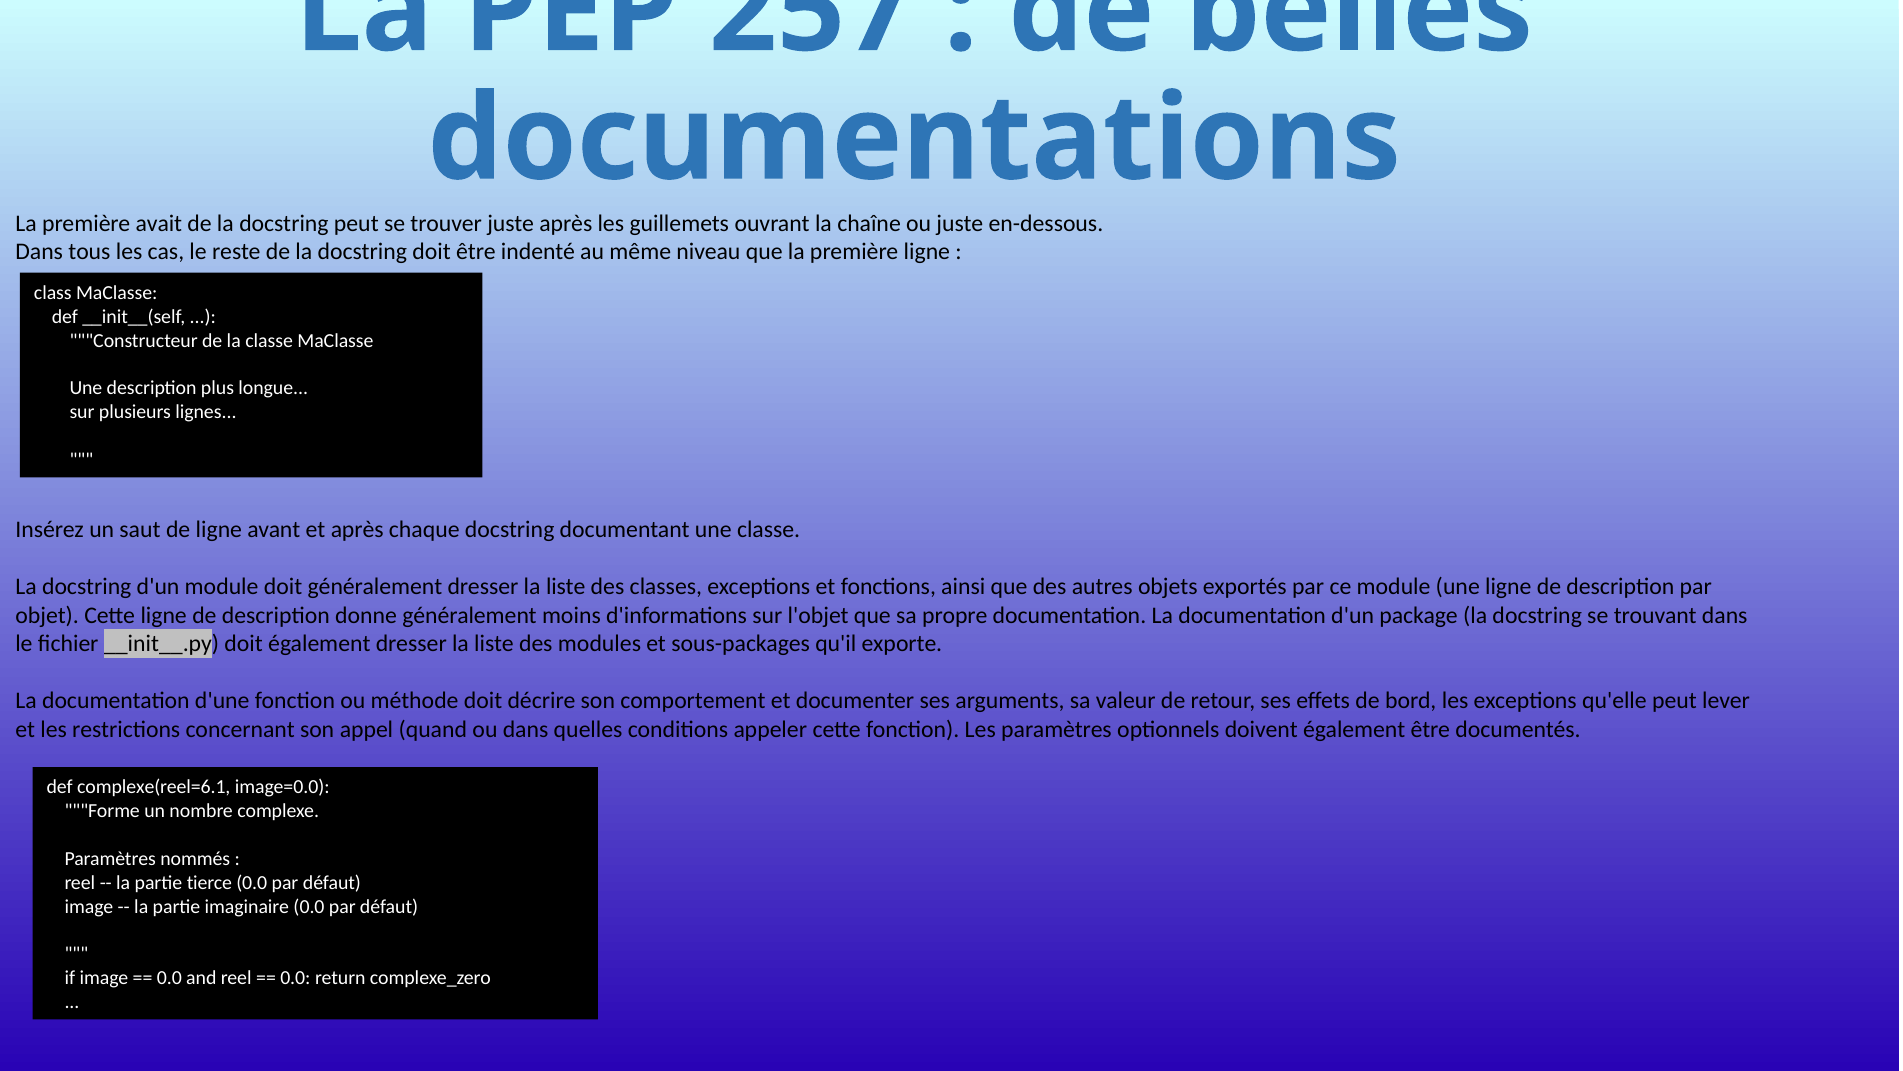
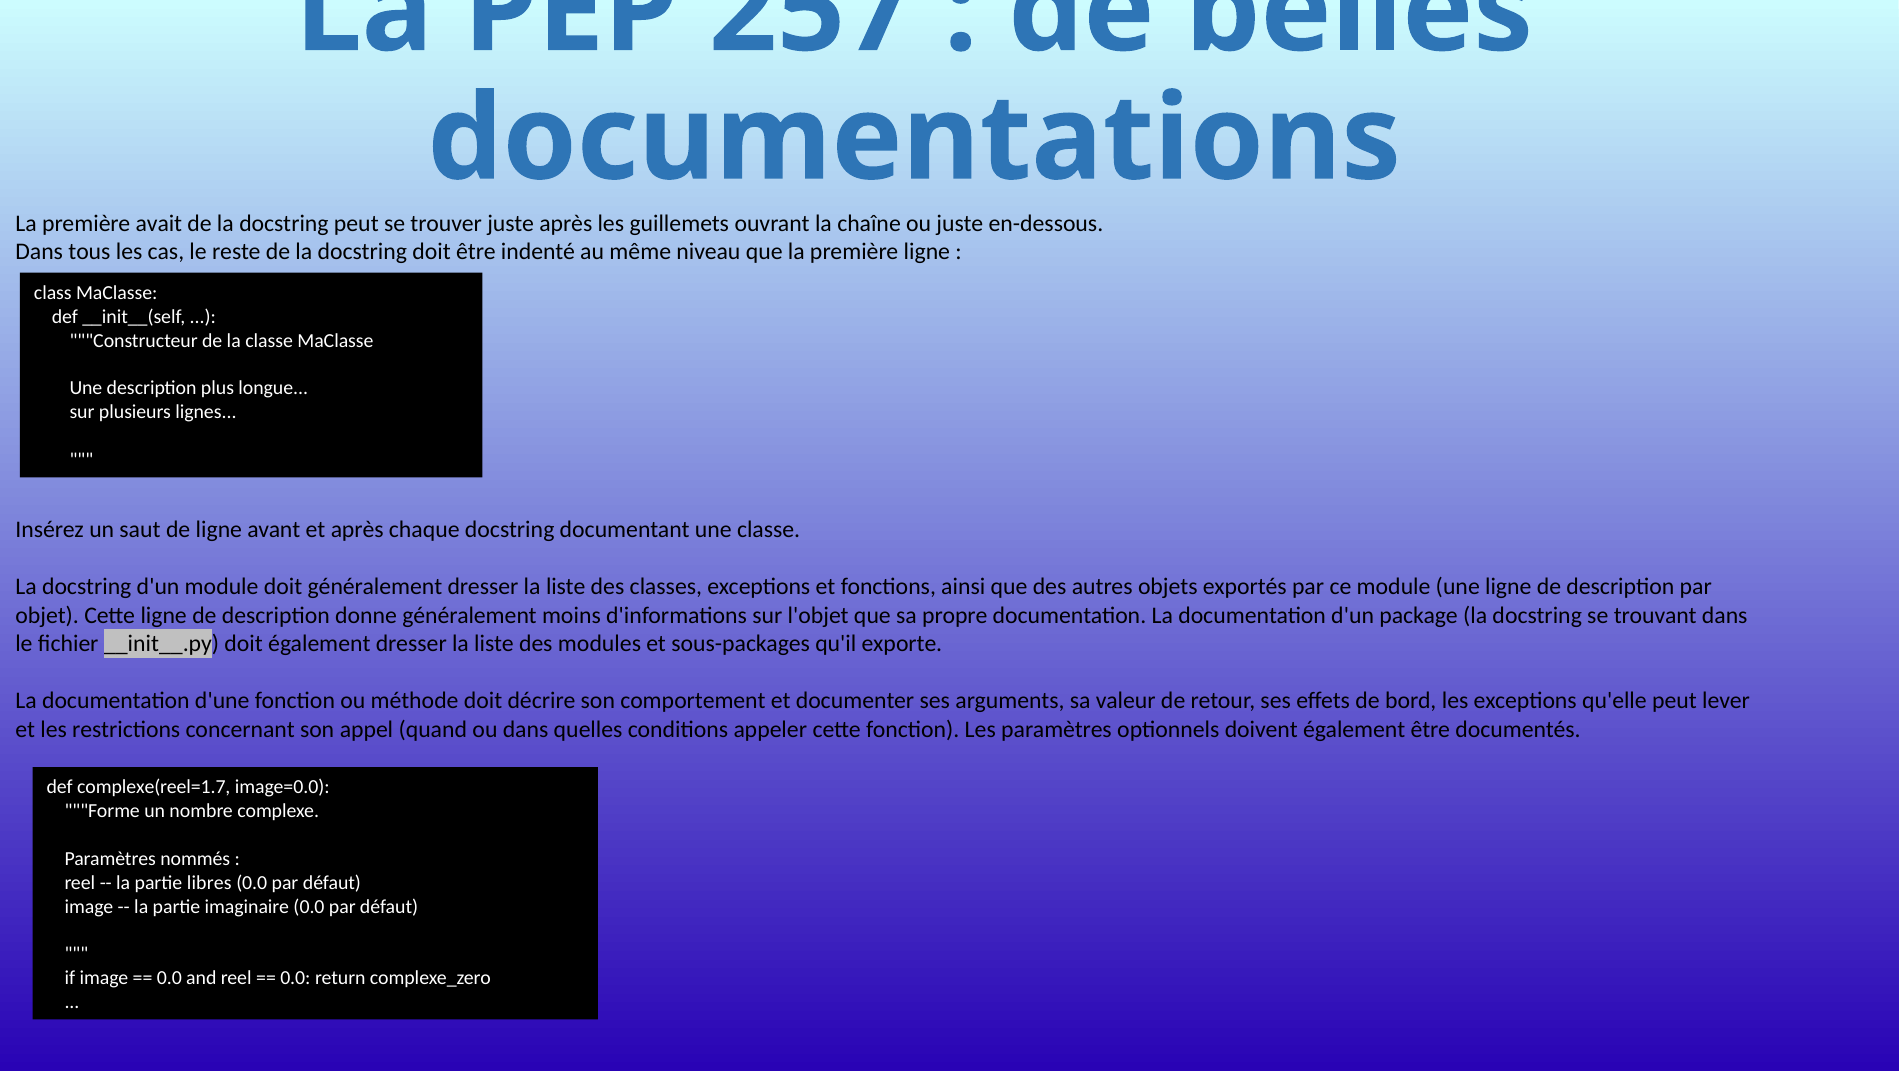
complexe(reel=6.1: complexe(reel=6.1 -> complexe(reel=1.7 (154, 787)
tierce: tierce -> libres (209, 882)
